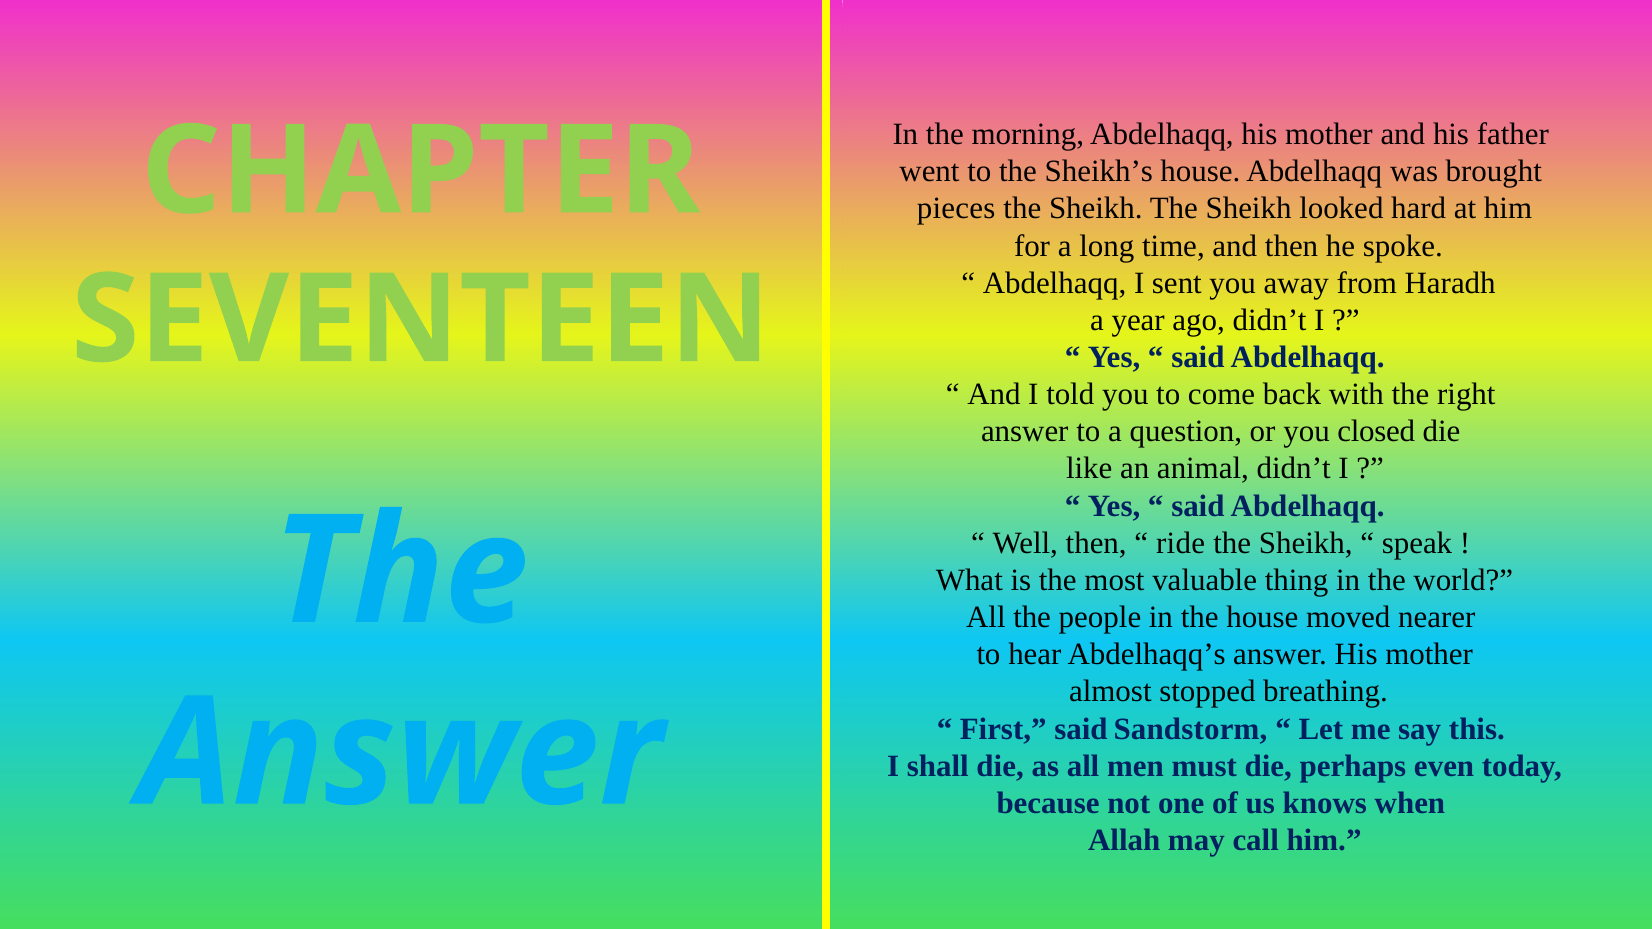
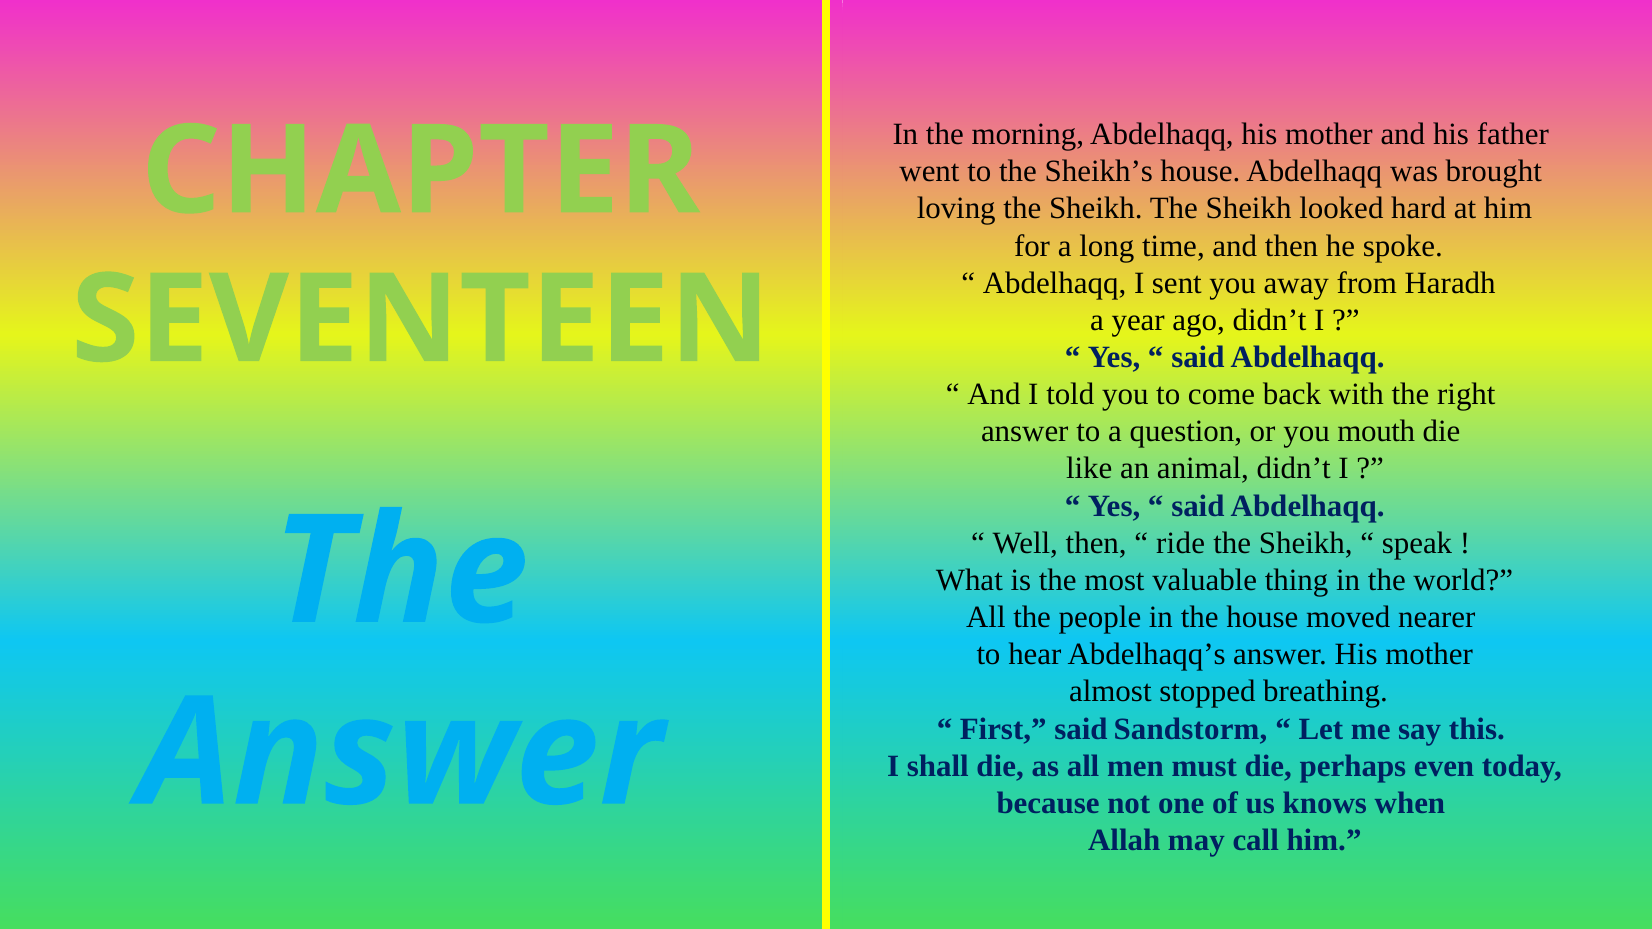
pieces: pieces -> loving (956, 209)
closed: closed -> mouth (1376, 432)
